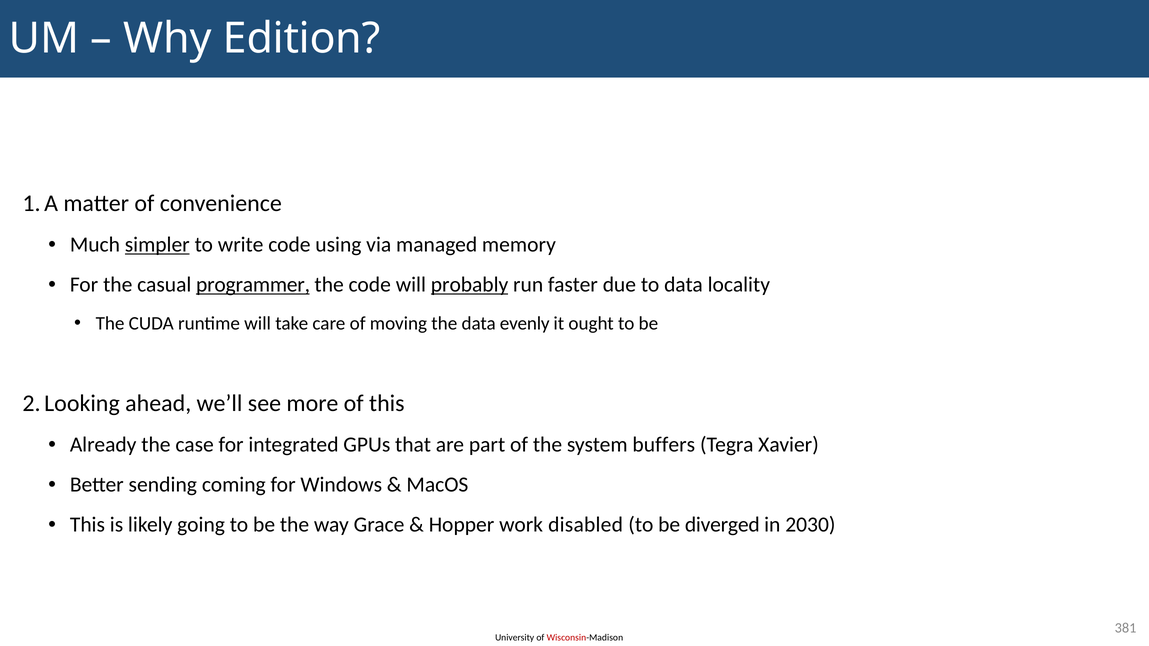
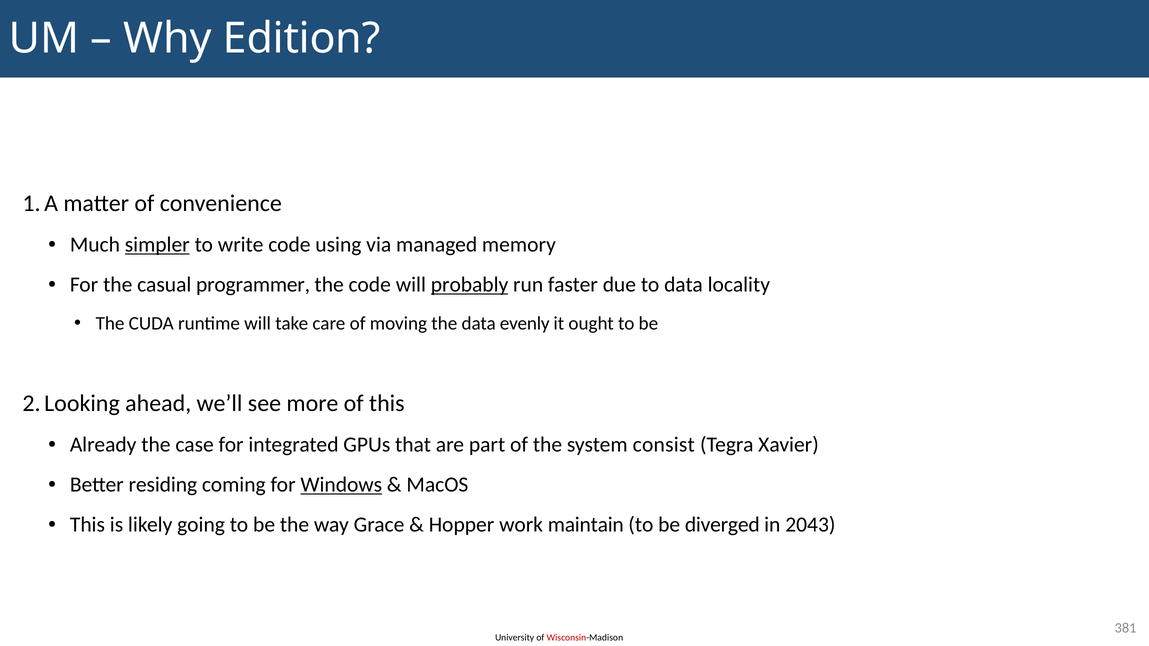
programmer underline: present -> none (253, 285)
buffers: buffers -> consist (664, 445)
sending: sending -> residing (163, 485)
Windows underline: none -> present (341, 485)
disabled: disabled -> maintain (586, 525)
2030: 2030 -> 2043 (810, 525)
